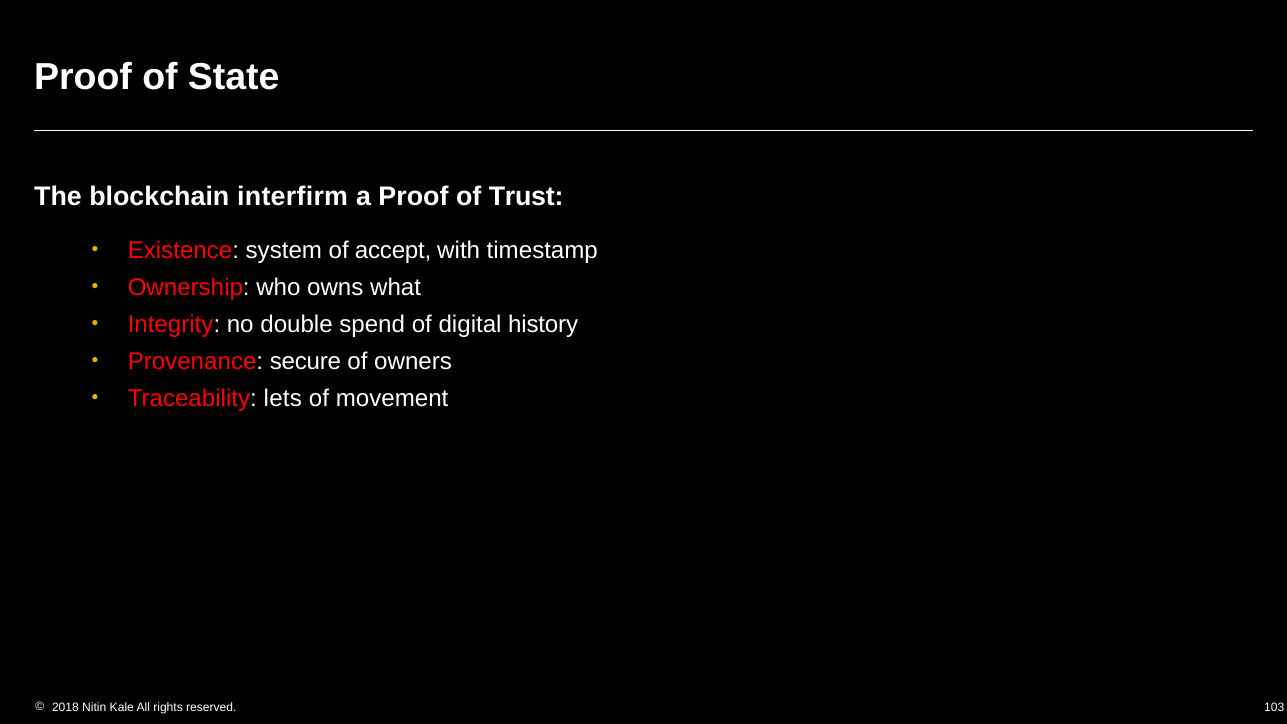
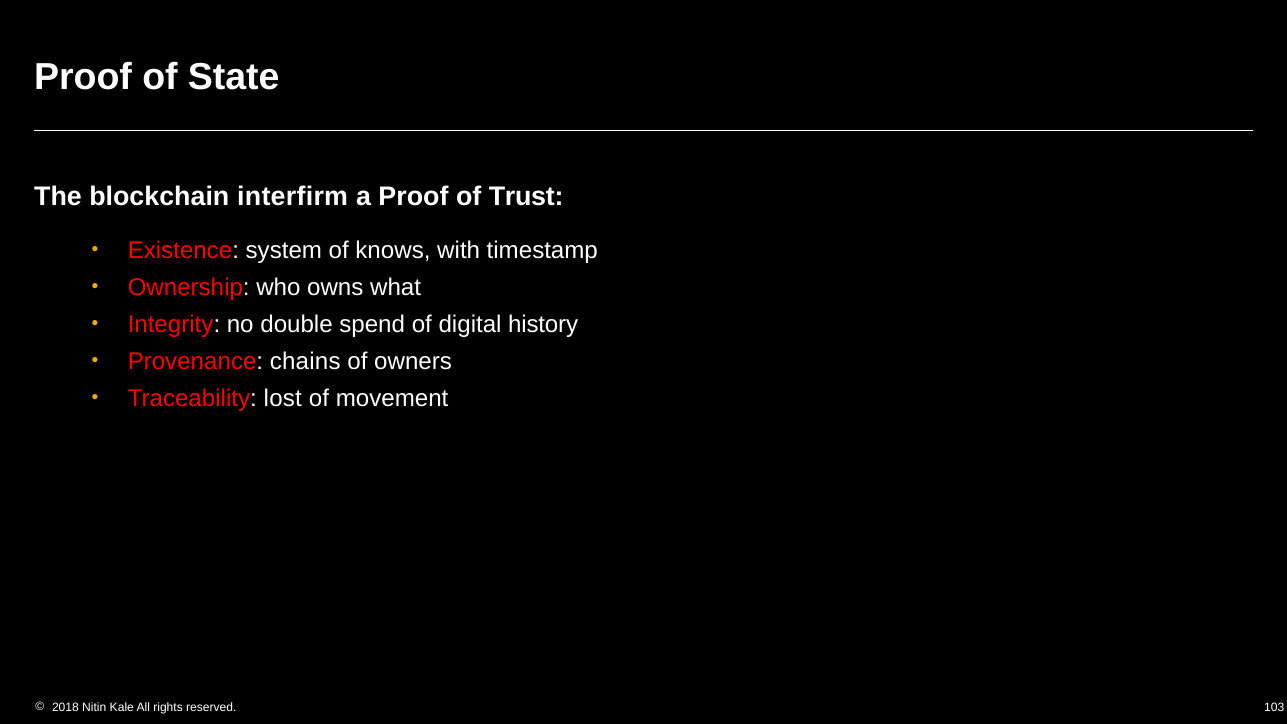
accept: accept -> knows (393, 251)
secure: secure -> chains (305, 362)
lets: lets -> lost (283, 399)
